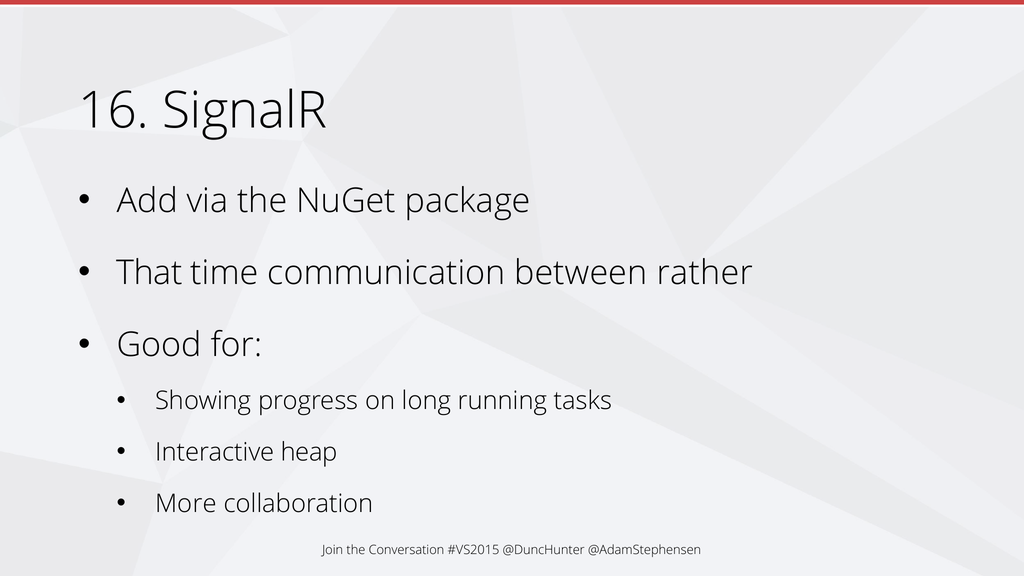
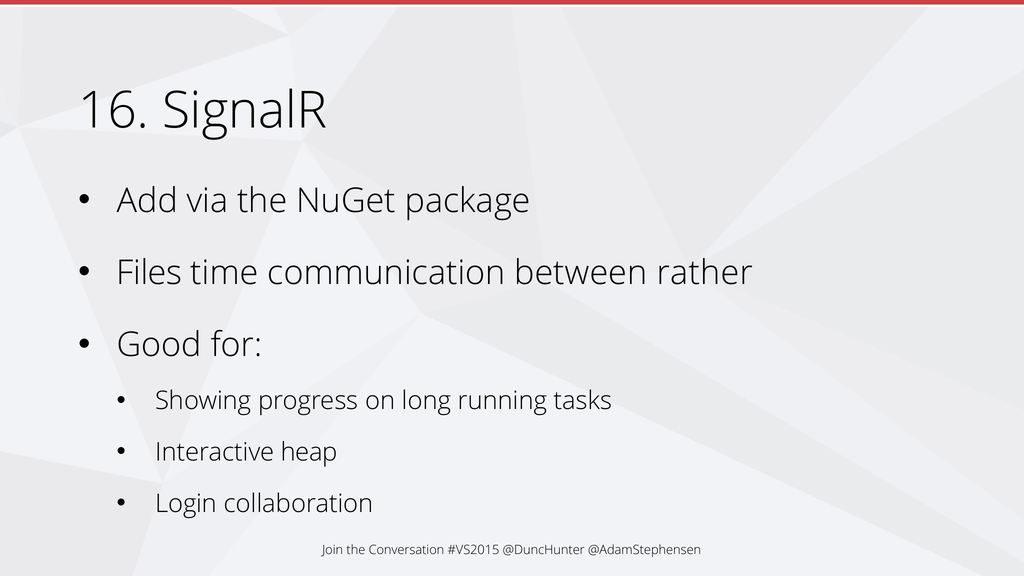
That: That -> Files (149, 273)
More: More -> Login (186, 504)
